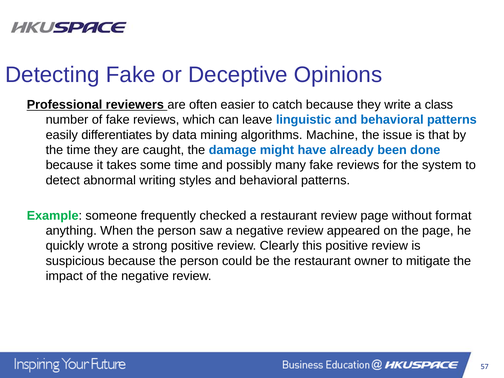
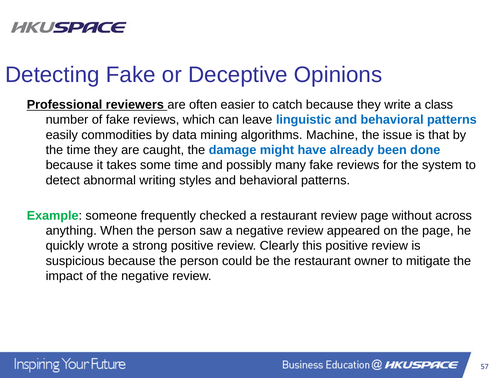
differentiates: differentiates -> commodities (117, 135)
format: format -> across (454, 216)
